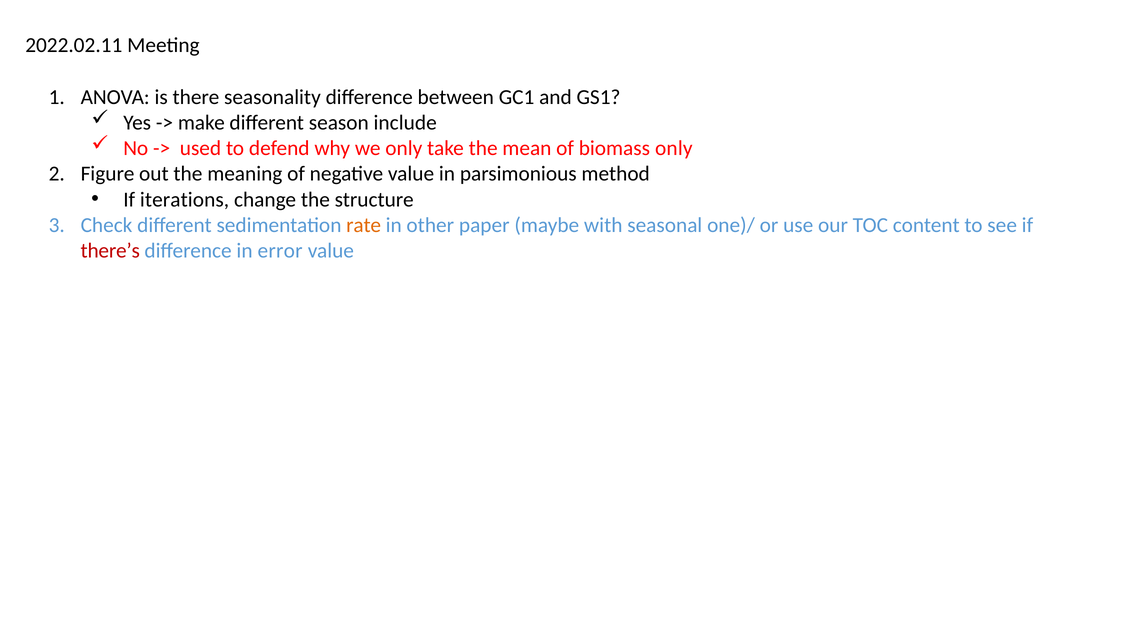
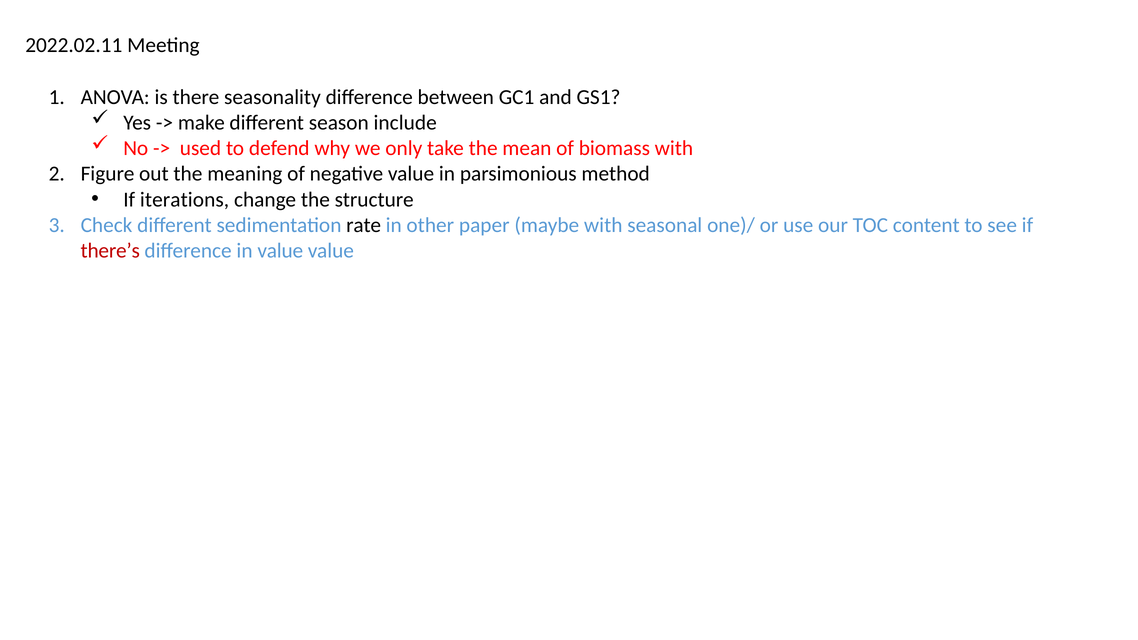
biomass only: only -> with (674, 148)
rate colour: orange -> black (364, 225)
in error: error -> value (280, 251)
